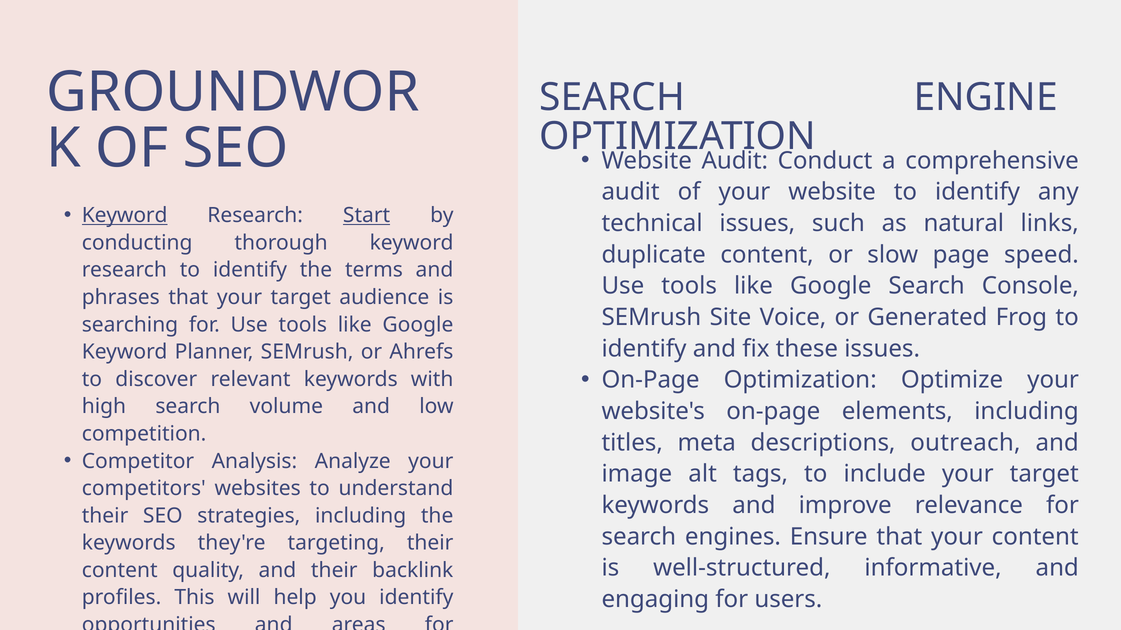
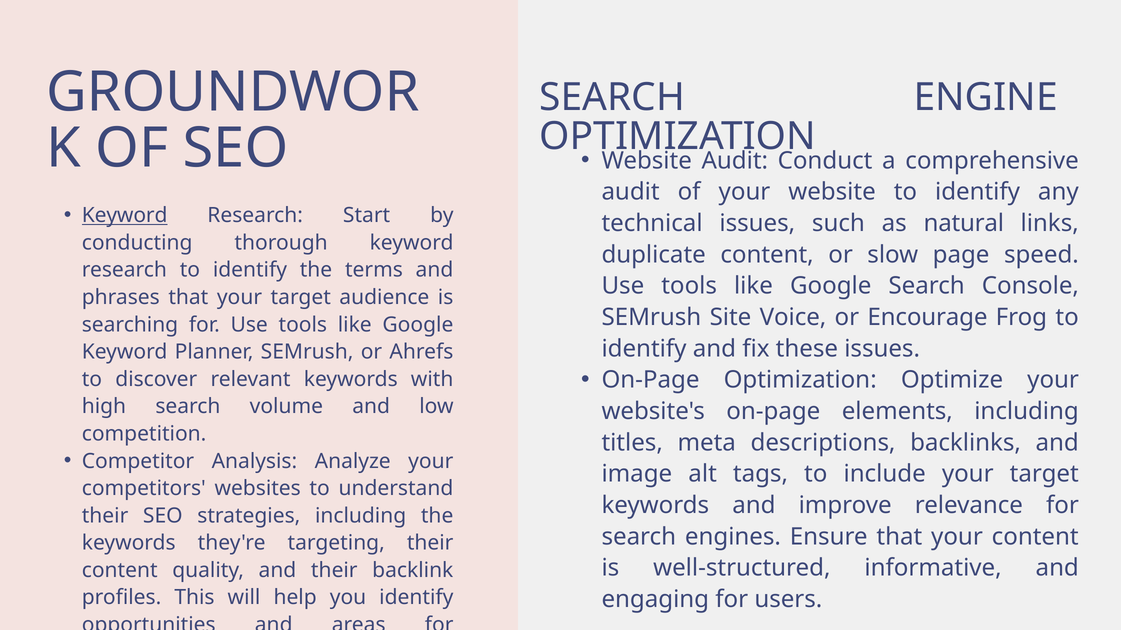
Start underline: present -> none (367, 216)
Generated: Generated -> Encourage (927, 318)
outreach: outreach -> backlinks (966, 443)
